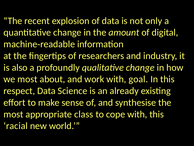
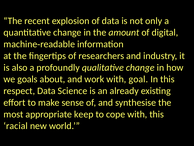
we most: most -> goals (27, 79)
class: class -> keep (84, 114)
